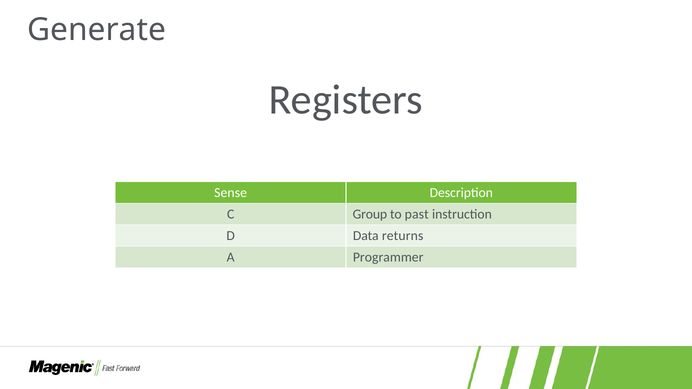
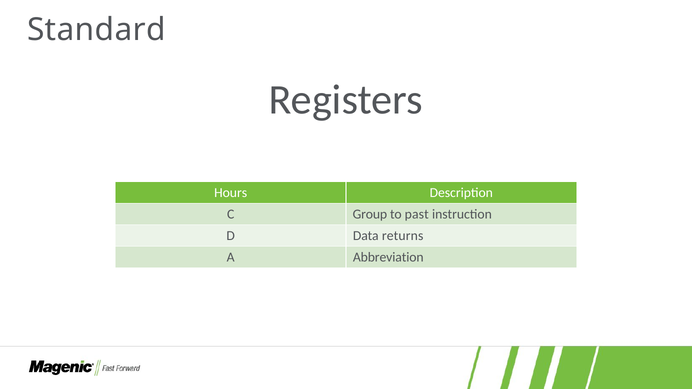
Generate: Generate -> Standard (96, 30)
Sense: Sense -> Hours (231, 193)
Programmer: Programmer -> Abbreviation (388, 258)
